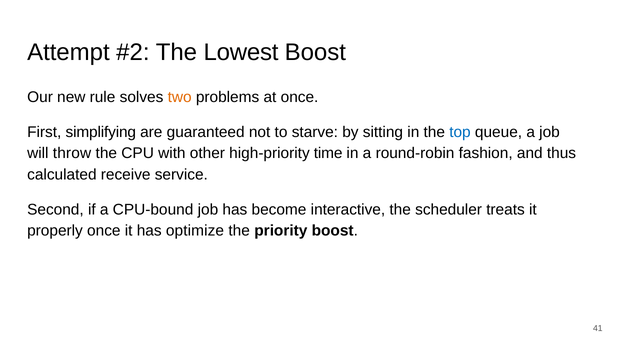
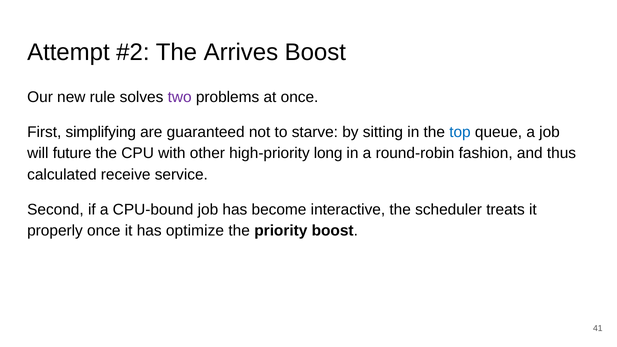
Lowest: Lowest -> Arrives (241, 52)
two colour: orange -> purple (180, 97)
throw: throw -> future (72, 153)
time: time -> long (328, 153)
